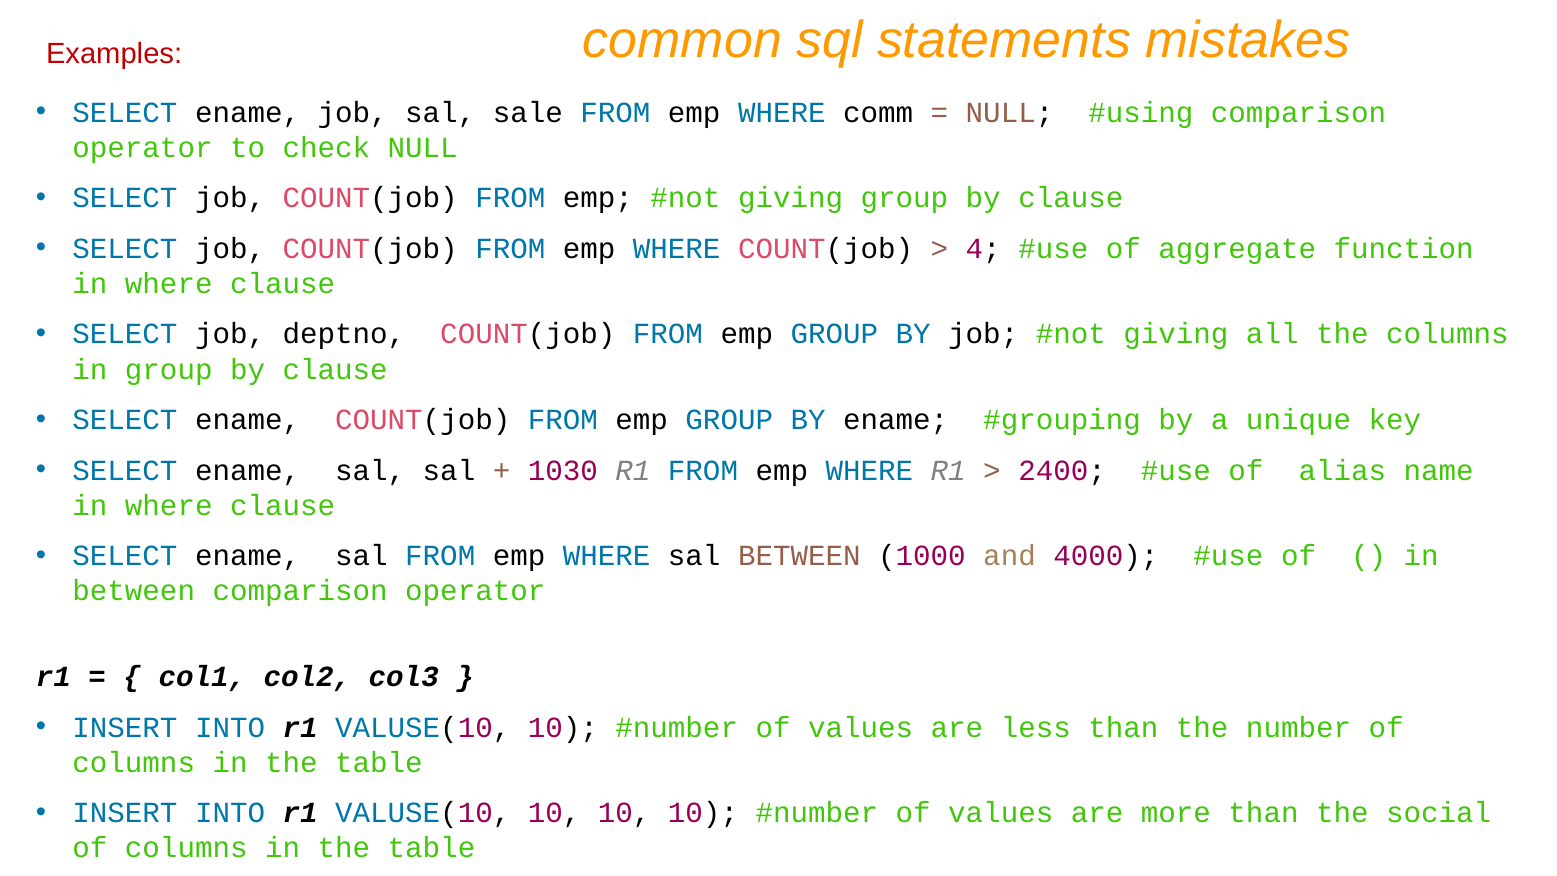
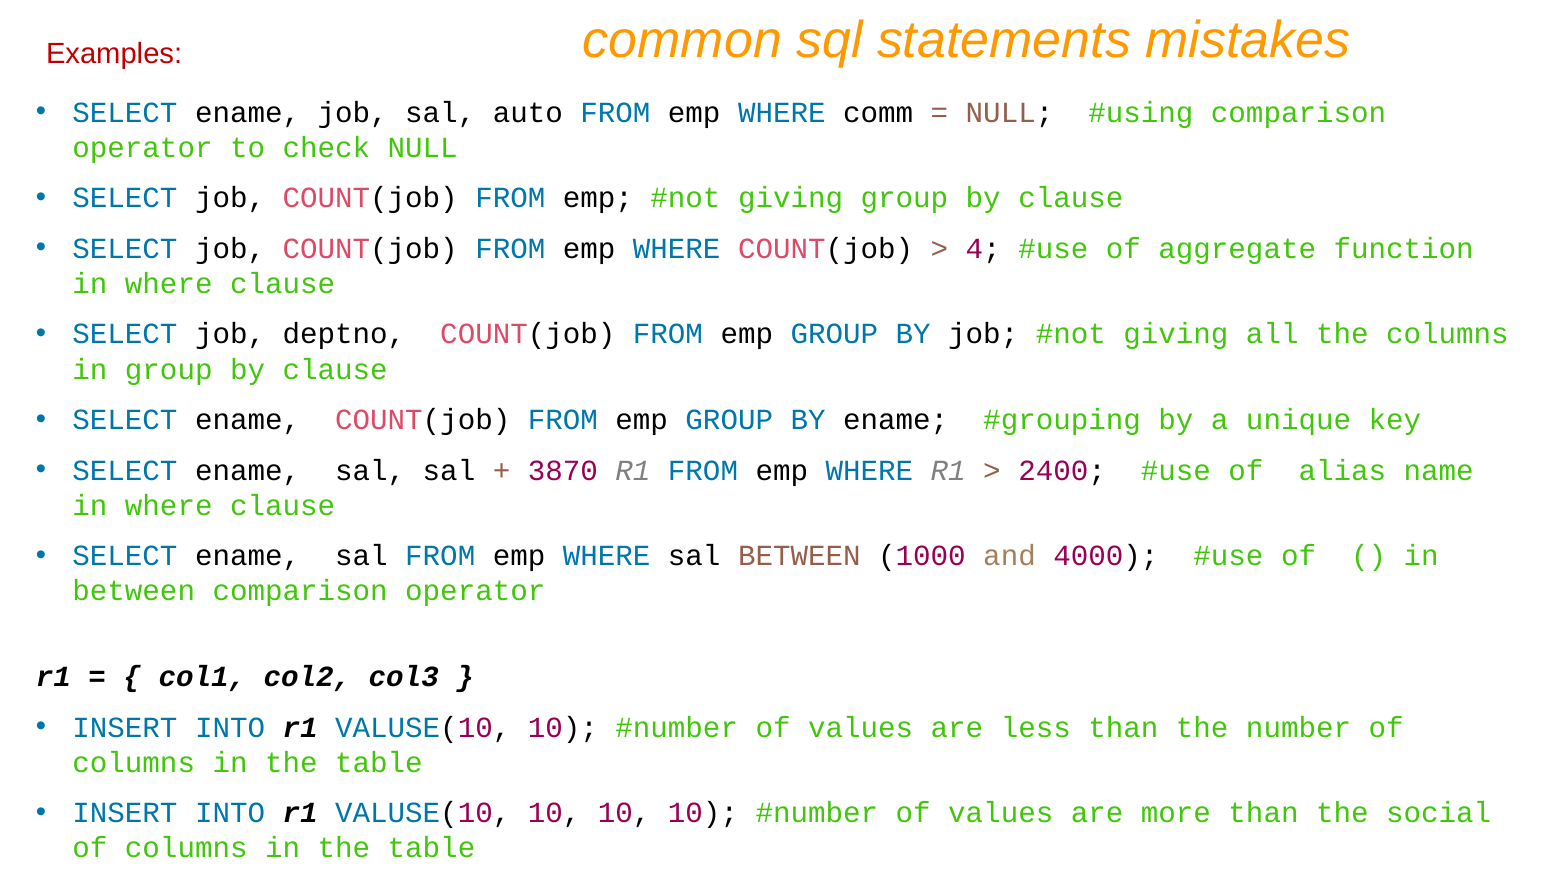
sale: sale -> auto (528, 112)
1030: 1030 -> 3870 (563, 470)
